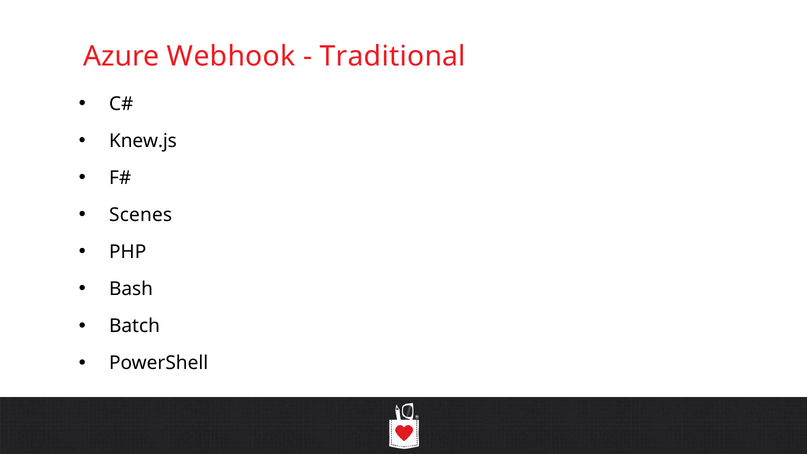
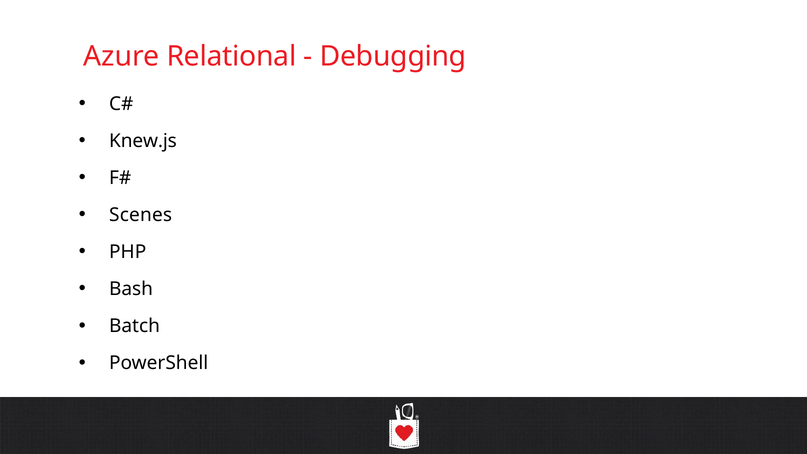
Webhook: Webhook -> Relational (232, 57)
Traditional: Traditional -> Debugging (393, 57)
